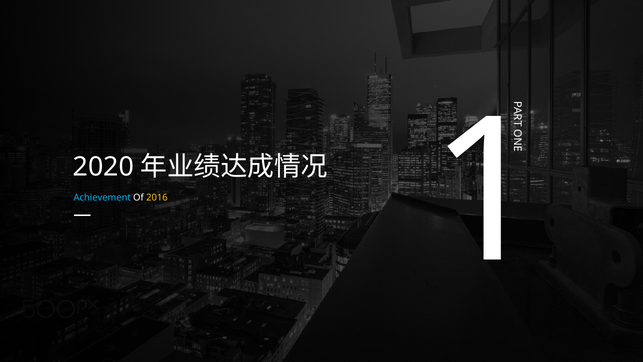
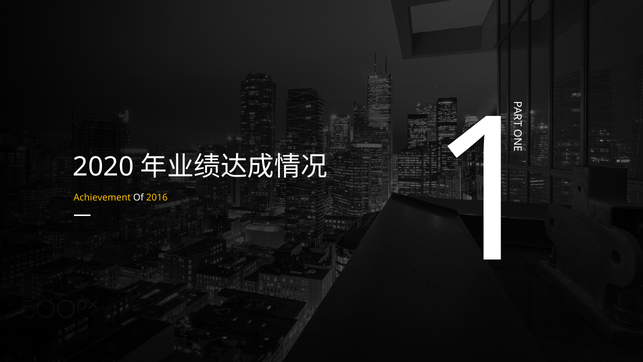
Achievement colour: light blue -> yellow (102, 197)
